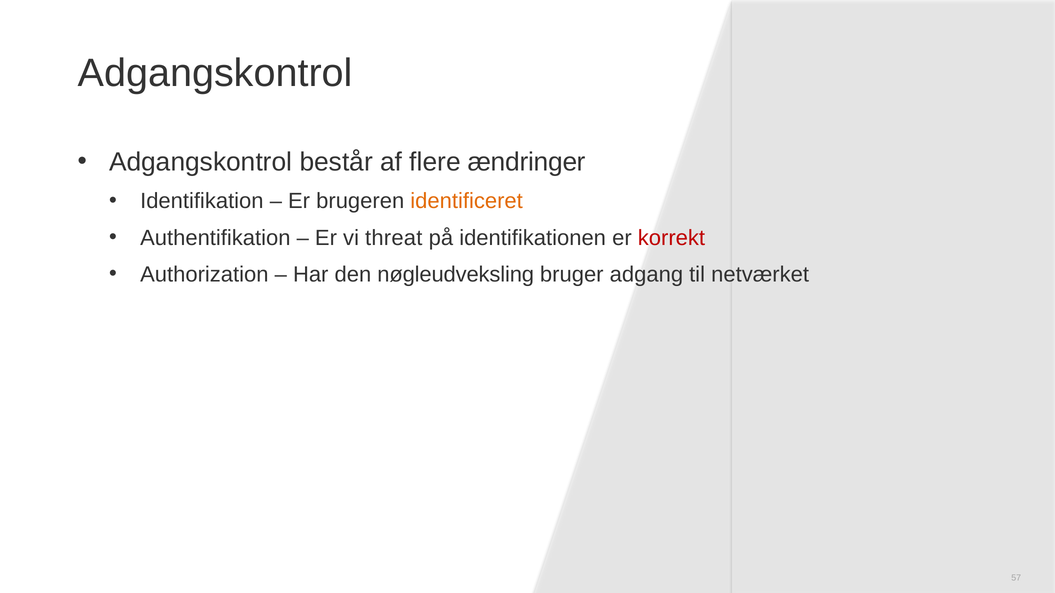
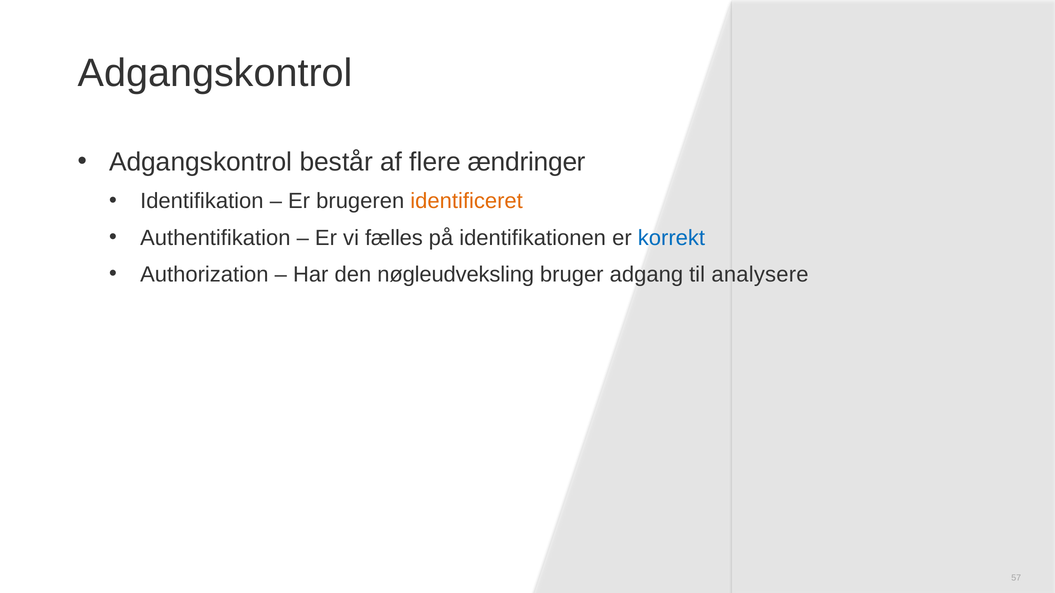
threat: threat -> fælles (394, 238)
korrekt colour: red -> blue (671, 238)
netværket: netværket -> analysere (760, 275)
